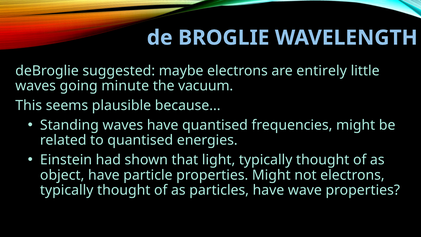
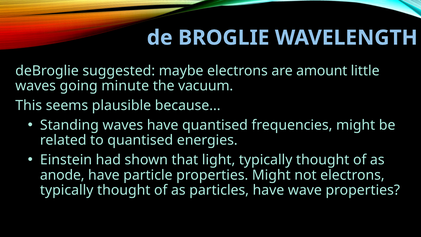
entirely: entirely -> amount (322, 71)
object: object -> anode (62, 175)
